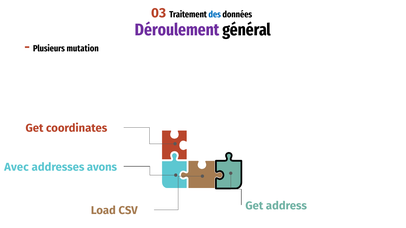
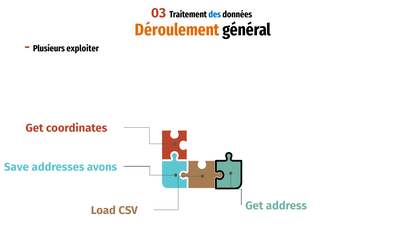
Déroulement colour: purple -> orange (177, 30)
mutation: mutation -> exploiter (83, 49)
Avec: Avec -> Save (16, 167)
